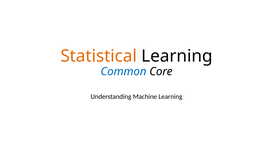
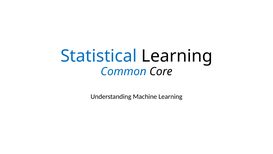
Statistical colour: orange -> blue (99, 56)
